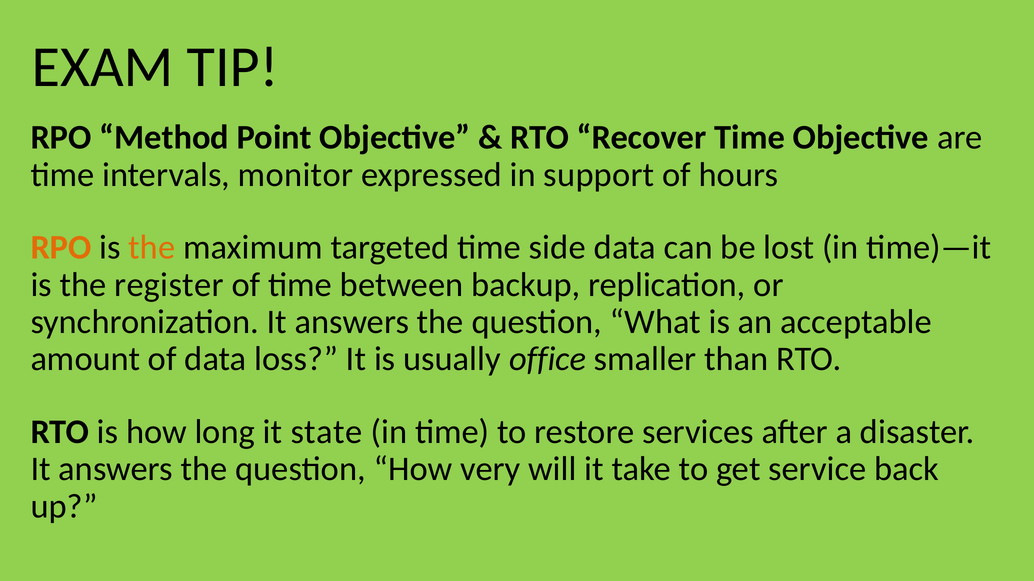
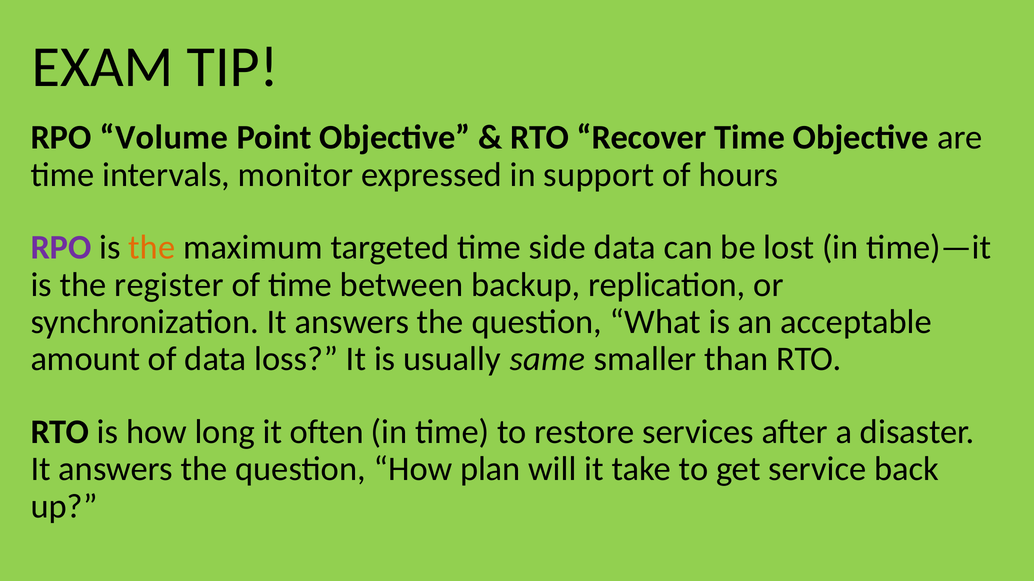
Method: Method -> Volume (164, 138)
RPO colour: orange -> purple (61, 248)
office: office -> same (547, 360)
state: state -> often (327, 432)
very: very -> plan (490, 470)
